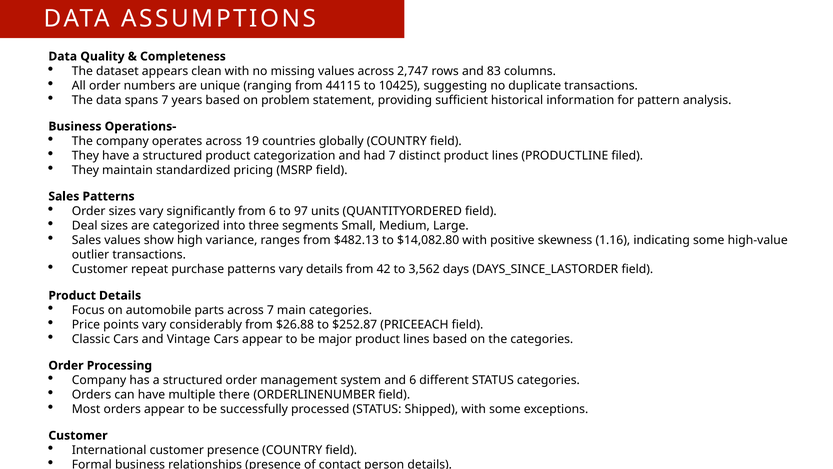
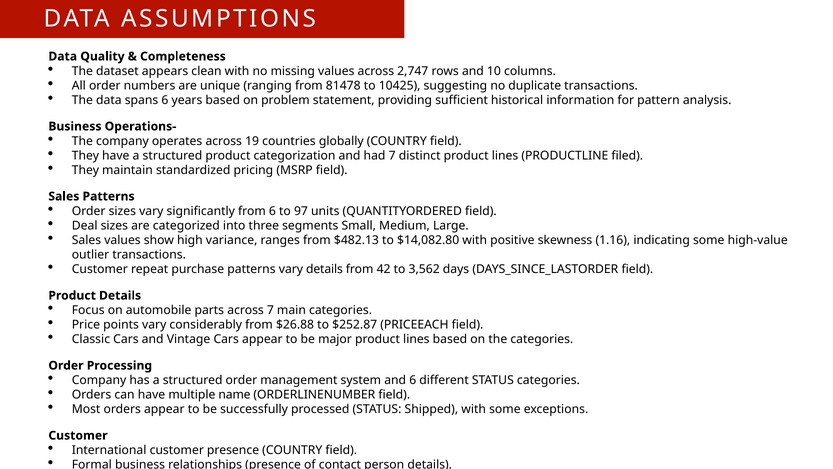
83: 83 -> 10 (494, 71)
44115: 44115 -> 81478 (343, 86)
spans 7: 7 -> 6 (165, 100)
there: there -> name (235, 394)
